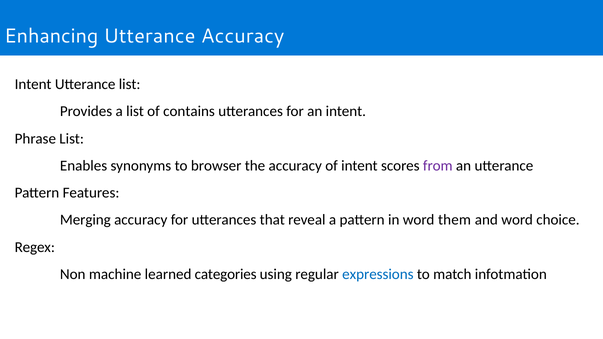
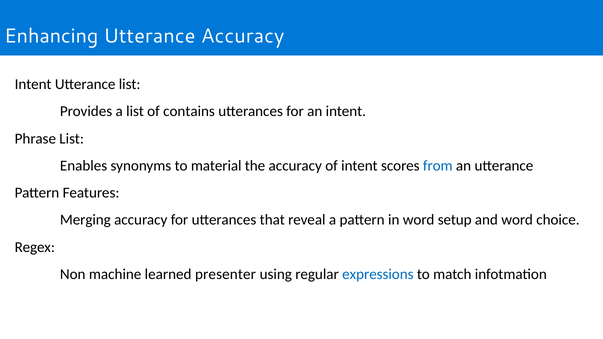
browser: browser -> material (216, 166)
from colour: purple -> blue (438, 166)
them: them -> setup (455, 220)
categories: categories -> presenter (226, 274)
